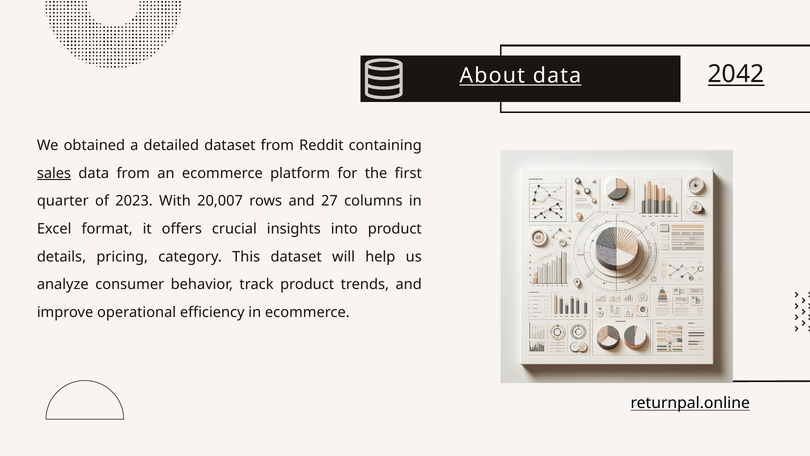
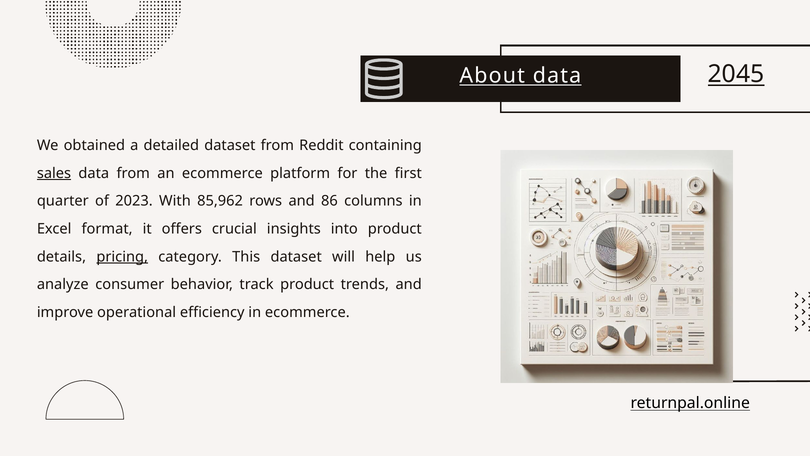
2042: 2042 -> 2045 (736, 74)
20,007: 20,007 -> 85,962 (220, 201)
27: 27 -> 86 (329, 201)
pricing underline: none -> present (122, 257)
